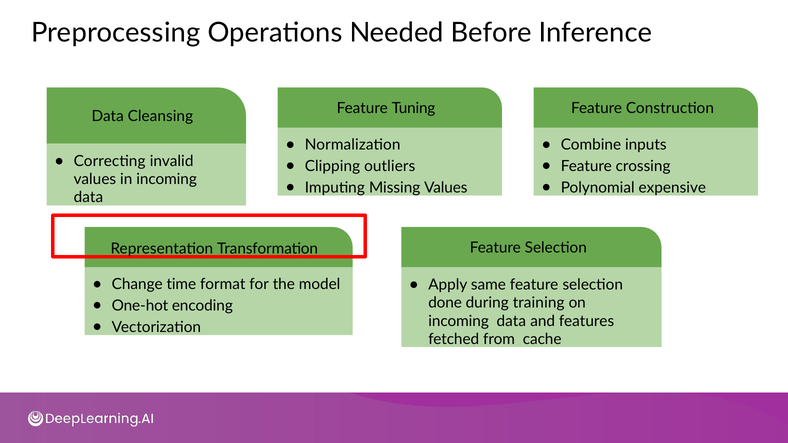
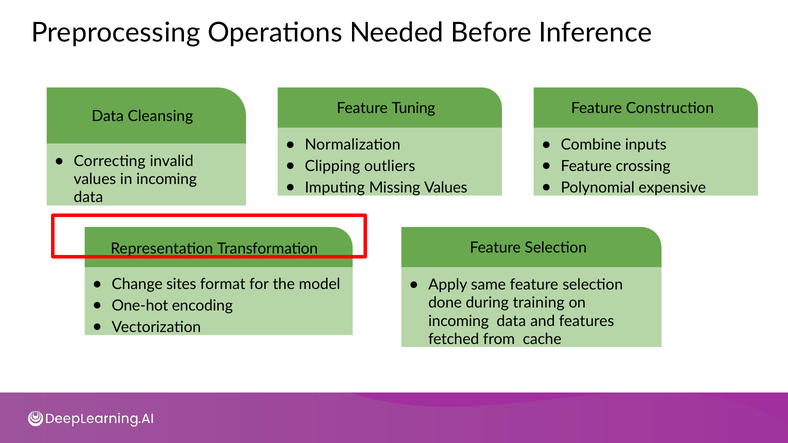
time: time -> sites (181, 284)
